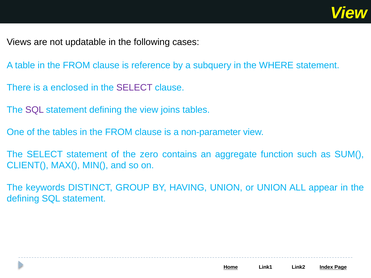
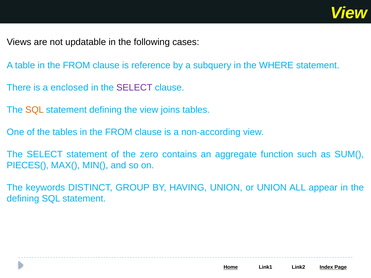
SQL colour: purple -> orange (35, 110)
non-parameter: non-parameter -> non-according (211, 132)
CLIENT(: CLIENT( -> PIECES( (28, 165)
